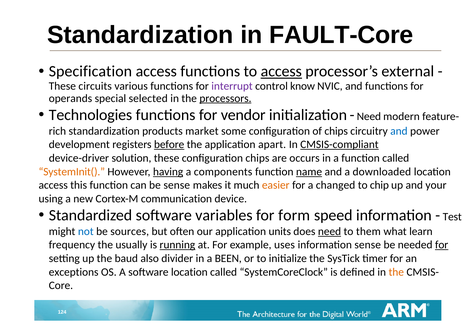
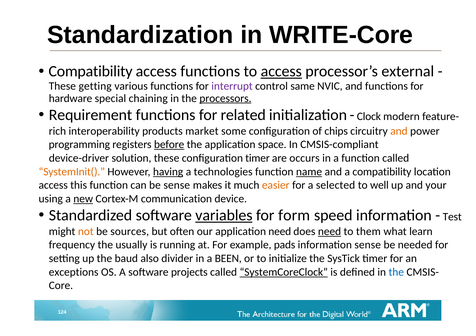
FAULT-Core: FAULT-Core -> WRITE-Core (341, 35)
Specification: Specification -> Compatibility (91, 71)
circuits: circuits -> getting (95, 86)
know: know -> same (303, 86)
operands: operands -> hardware (71, 98)
selected: selected -> chaining (148, 98)
Technologies: Technologies -> Requirement (90, 115)
vendor: vendor -> related (243, 115)
Need: Need -> Clock (369, 117)
standardization: standardization -> interoperability (104, 131)
and colour: blue -> orange (399, 131)
development: development -> programming (79, 145)
apart: apart -> space (272, 145)
CMSIS-compliant underline: present -> none (339, 145)
configuration chips: chips -> timer (258, 158)
components: components -> technologies (223, 172)
a downloaded: downloaded -> compatibility (382, 172)
changed: changed -> selected (336, 185)
chip: chip -> well (379, 185)
new underline: none -> present (83, 199)
variables underline: none -> present (224, 216)
not colour: blue -> orange (86, 232)
application units: units -> need (280, 232)
running underline: present -> none (177, 245)
uses: uses -> pads (285, 245)
for underline: present -> none (442, 245)
software location: location -> projects (189, 272)
SystemCoreClock underline: none -> present (284, 272)
the colour: orange -> blue (396, 272)
